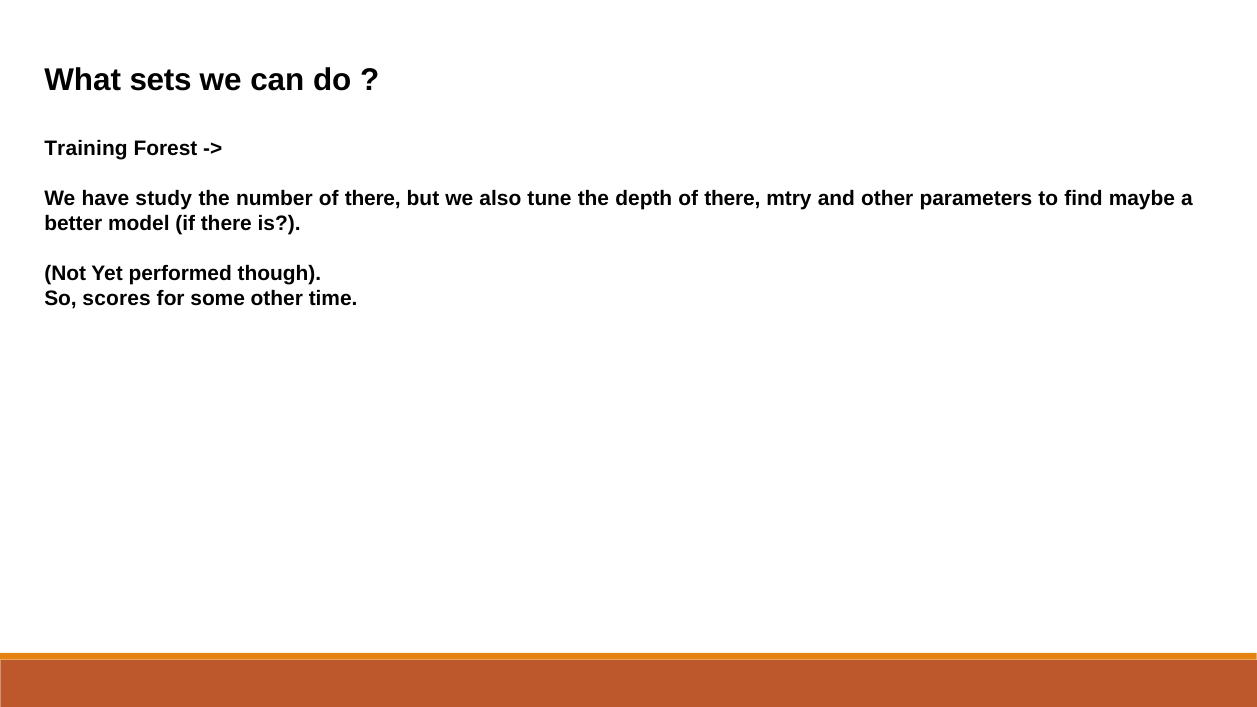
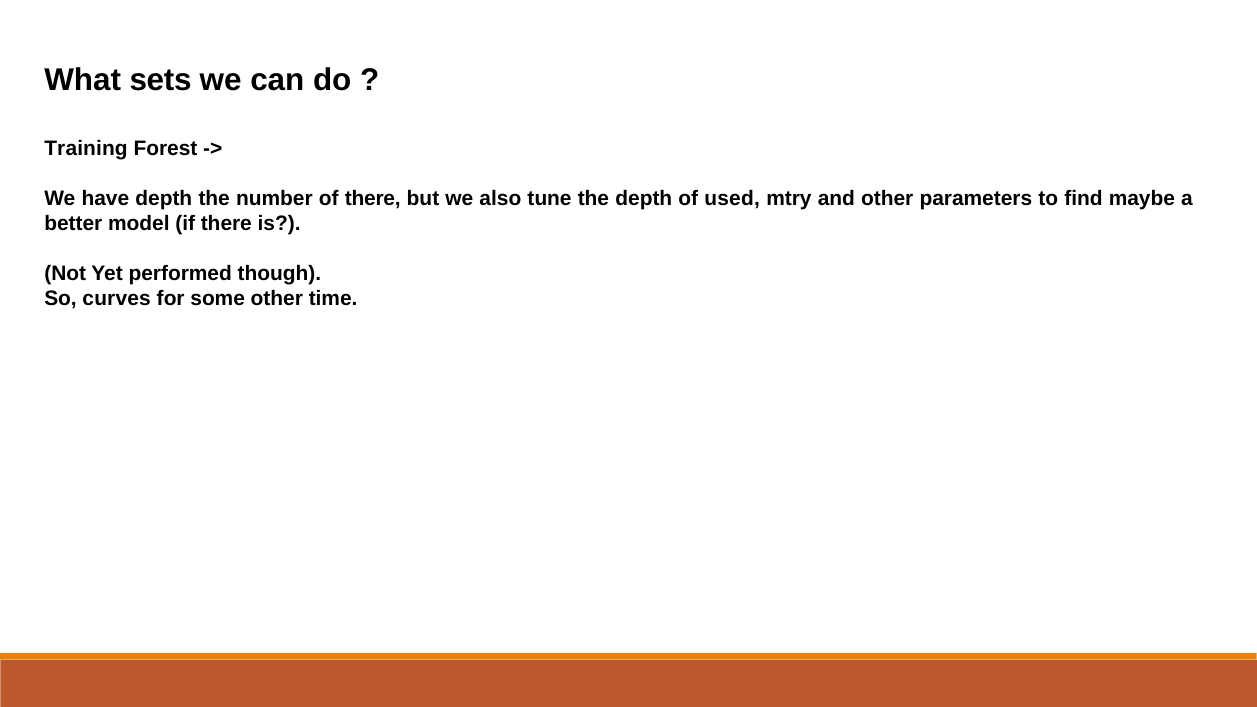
have study: study -> depth (164, 199)
depth of there: there -> used (732, 199)
scores: scores -> curves (117, 299)
